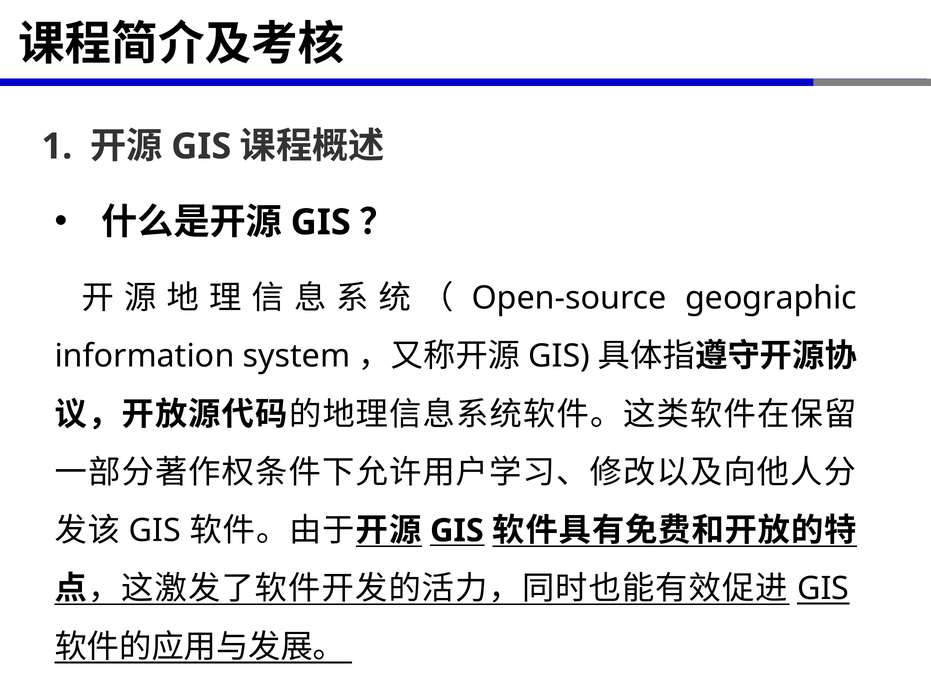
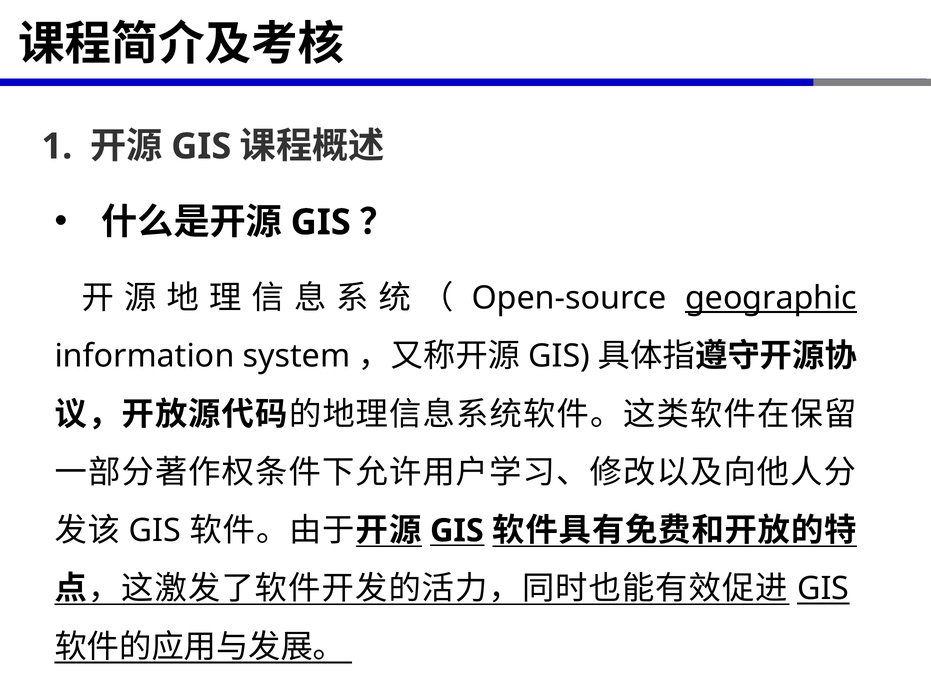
geographic underline: none -> present (771, 298)
